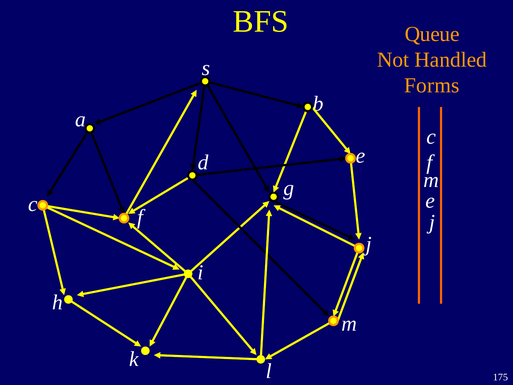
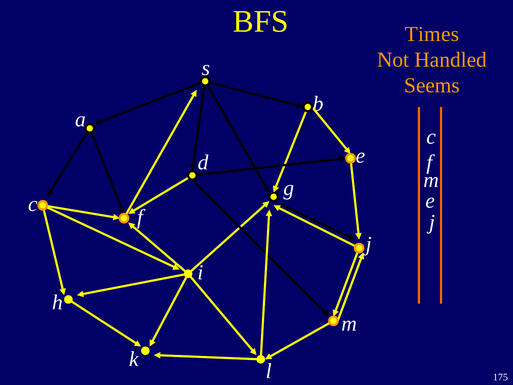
Queue: Queue -> Times (432, 34)
Forms: Forms -> Seems (432, 85)
